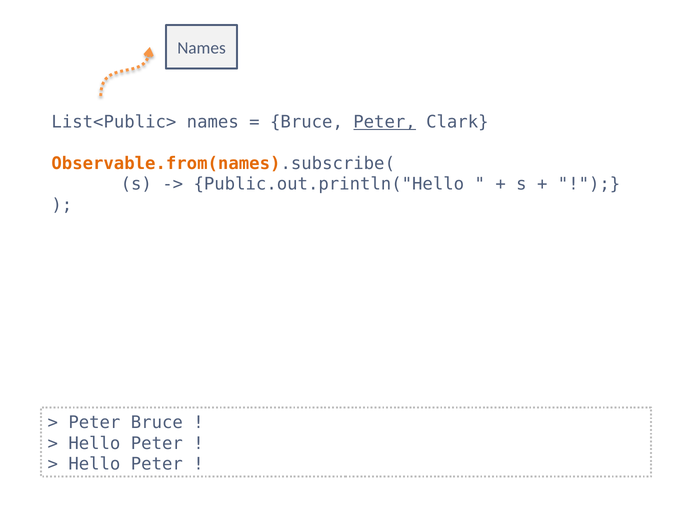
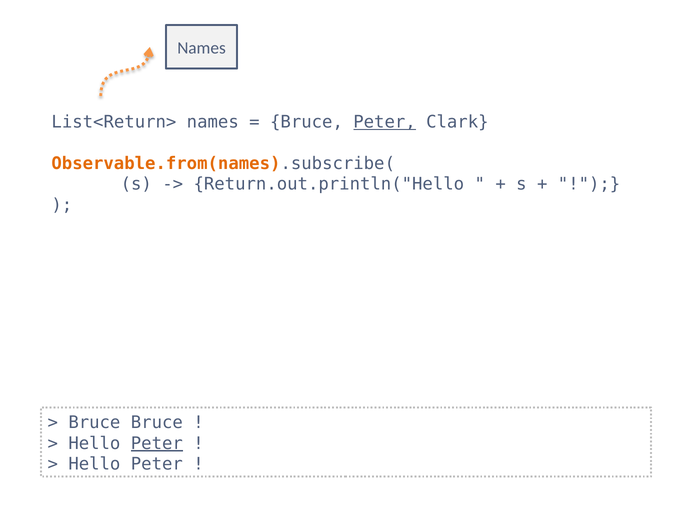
List<Public>: List<Public> -> List<Return> (114, 122)
Public.out.println("Hello: Public.out.println("Hello -> Return.out.println("Hello (329, 184)
Peter: Peter -> Bruce (94, 423)
Peter underline: none -> present (157, 443)
